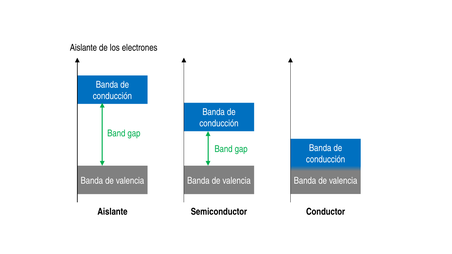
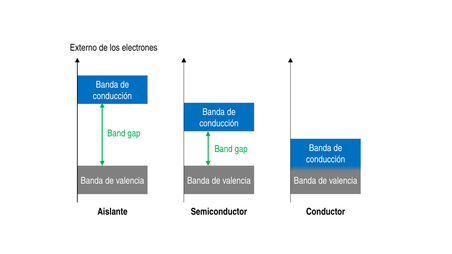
Aislante: Aislante -> Externo (83, 48)
